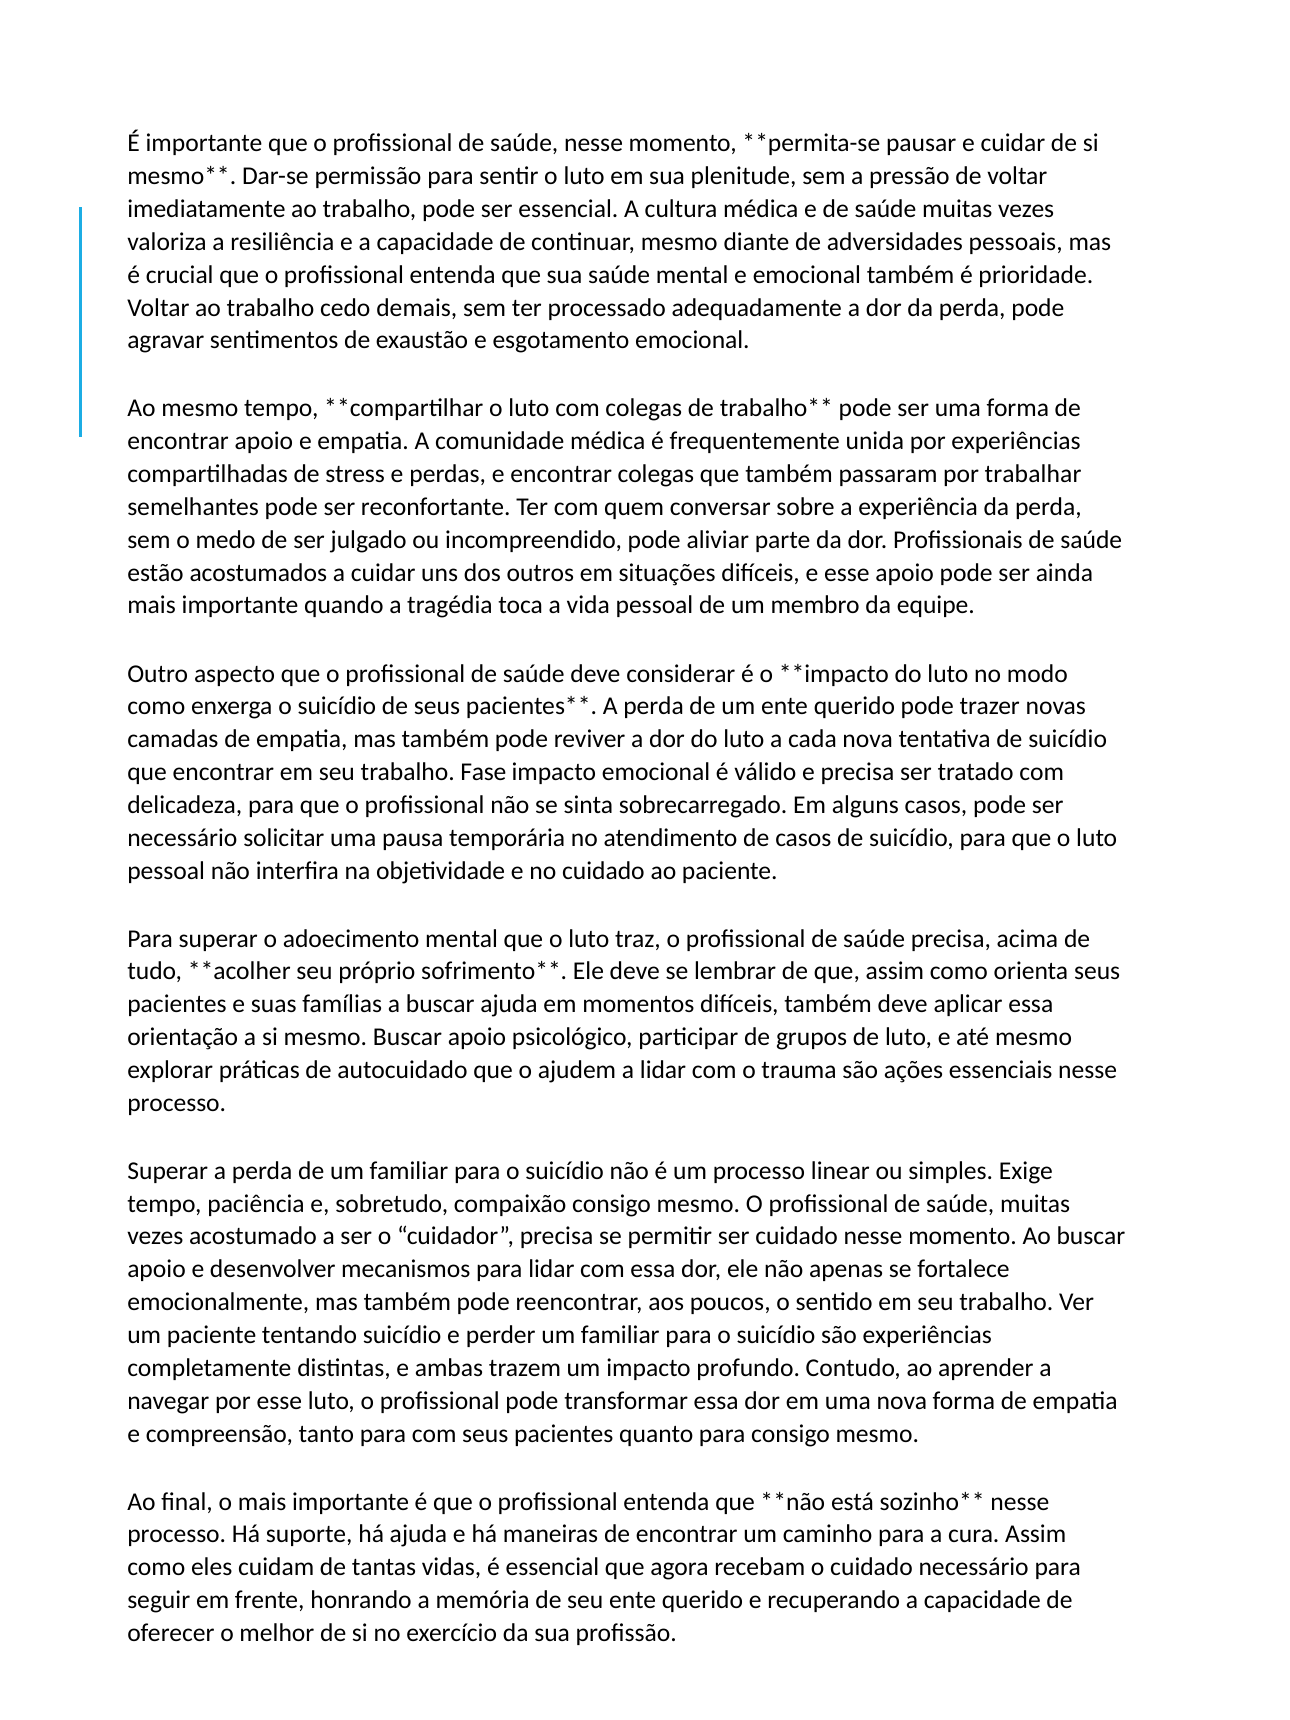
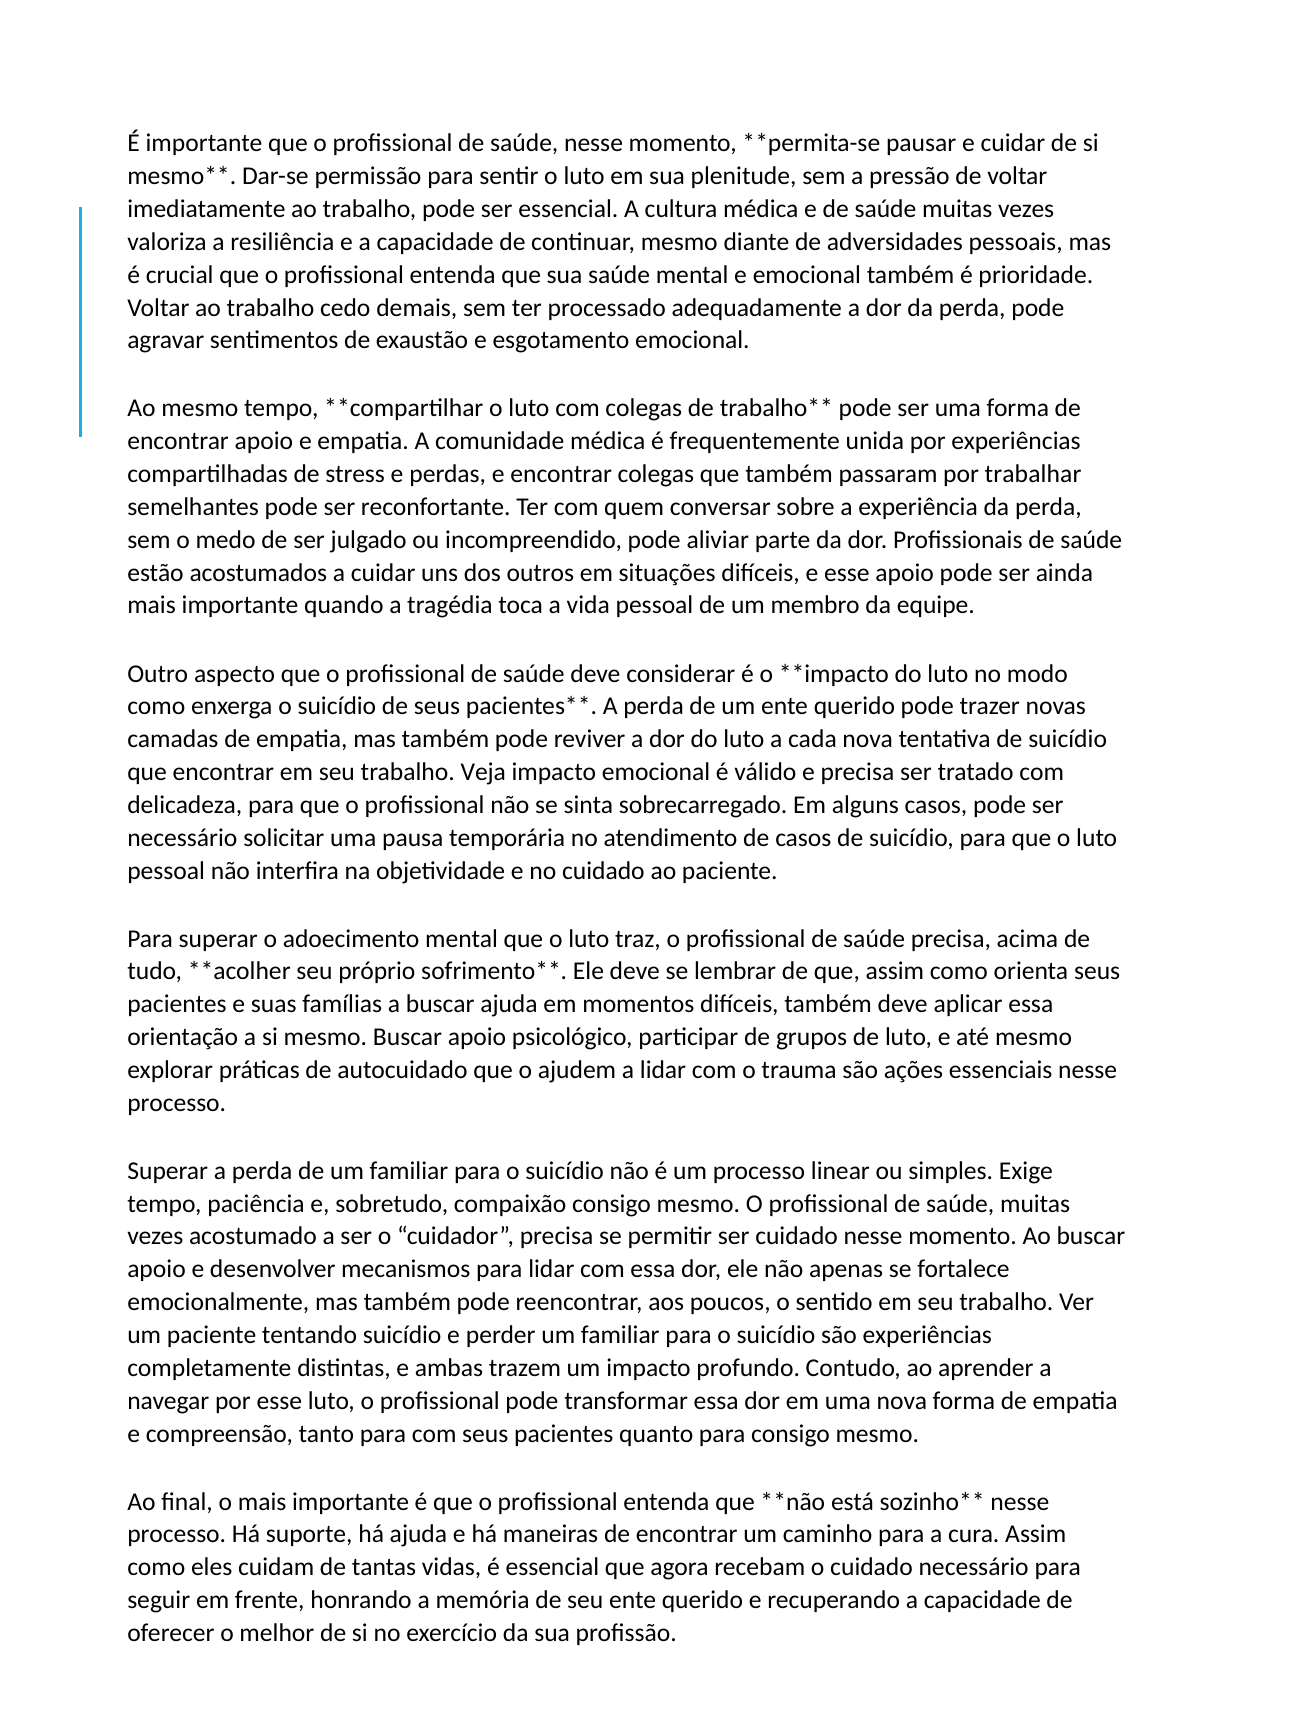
Fase: Fase -> Veja (483, 772)
